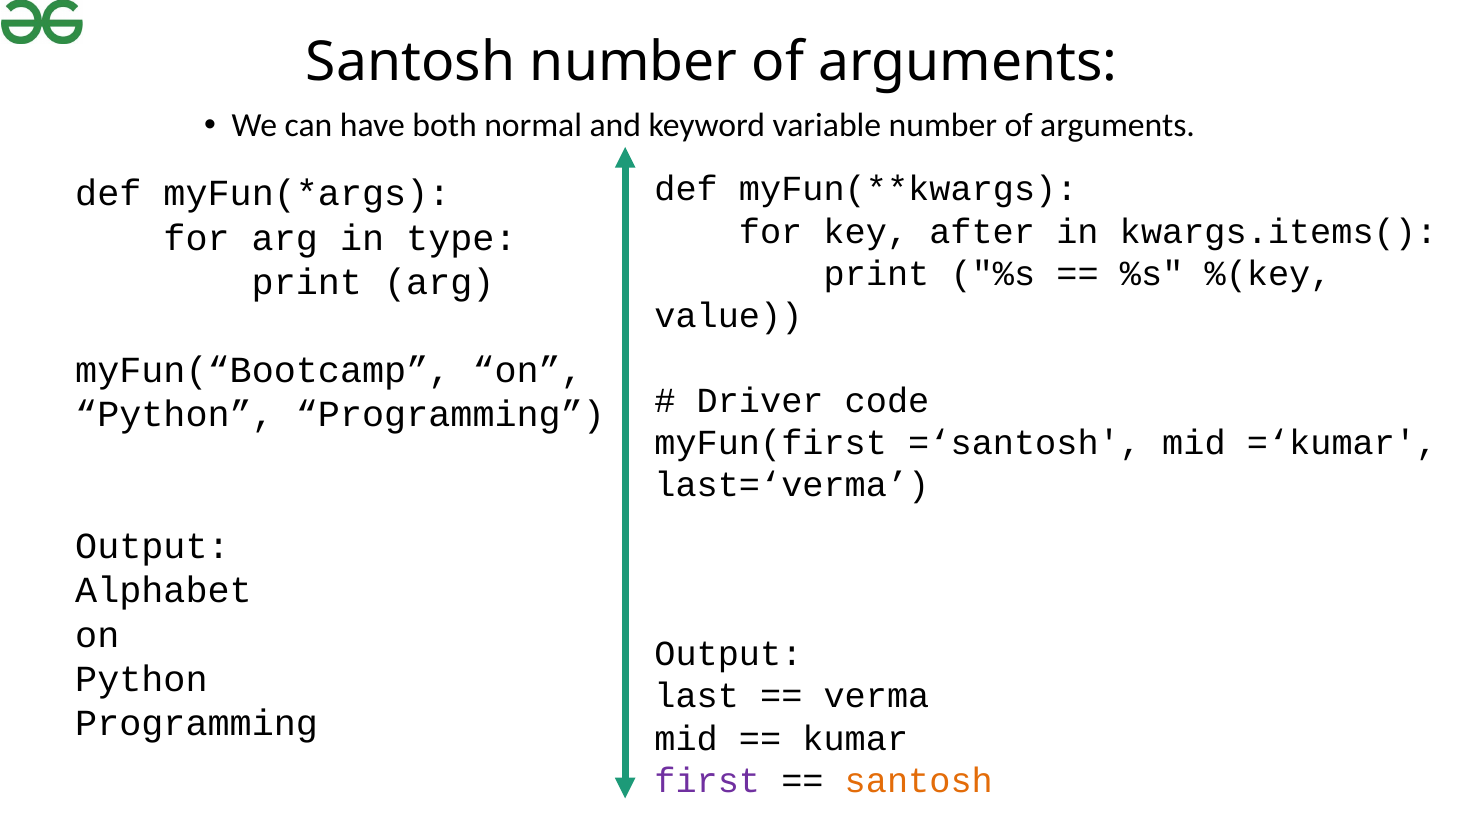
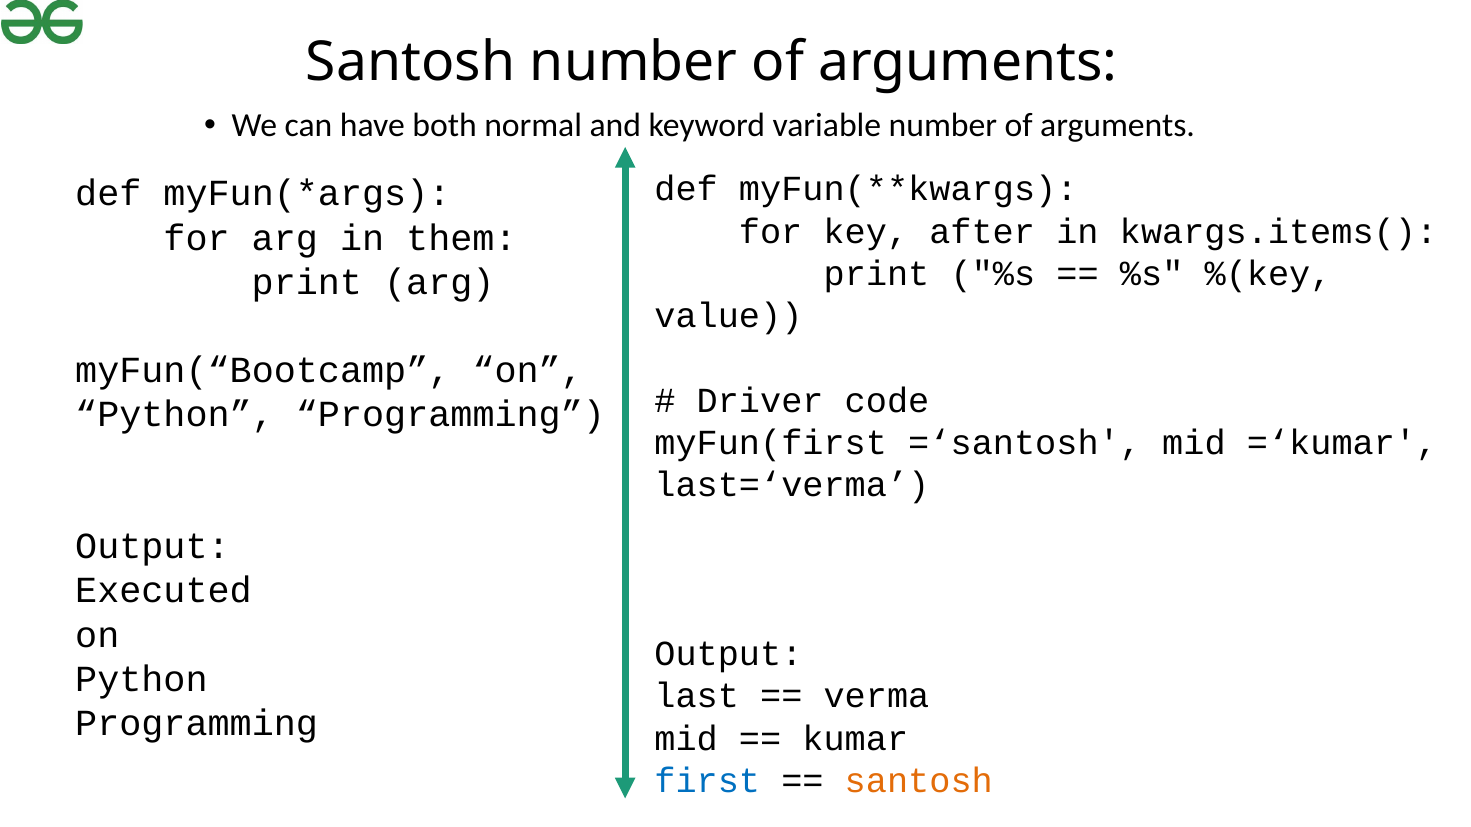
type: type -> them (461, 238)
Alphabet: Alphabet -> Executed (163, 591)
first colour: purple -> blue (707, 781)
